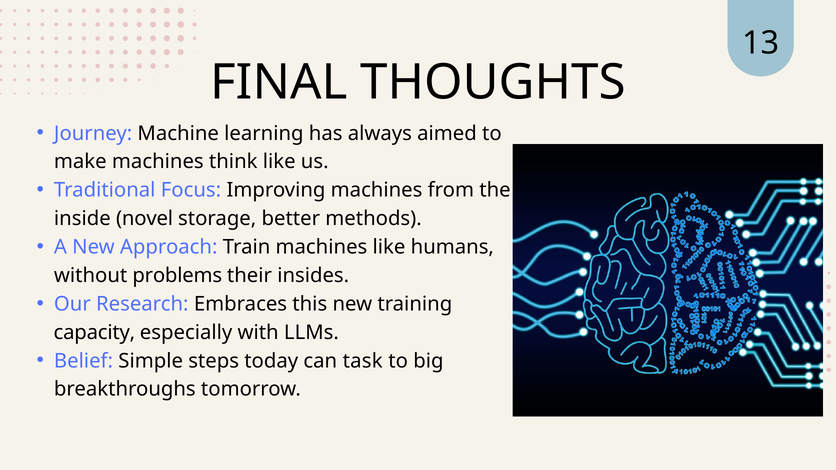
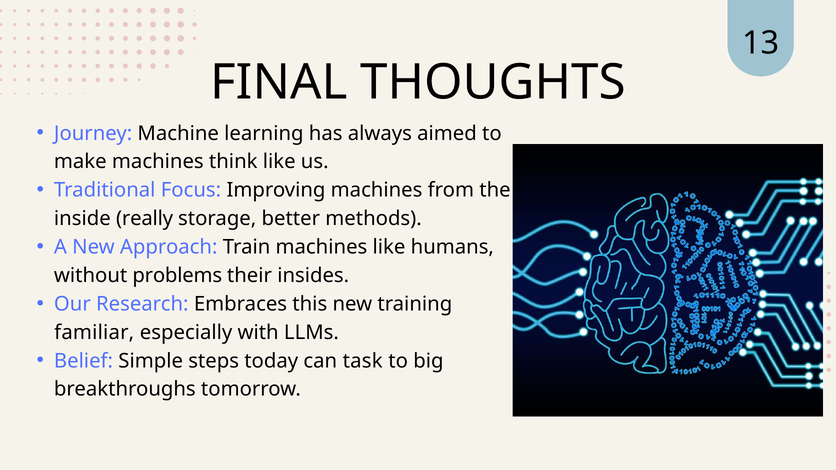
novel: novel -> really (145, 219)
capacity: capacity -> familiar (94, 333)
